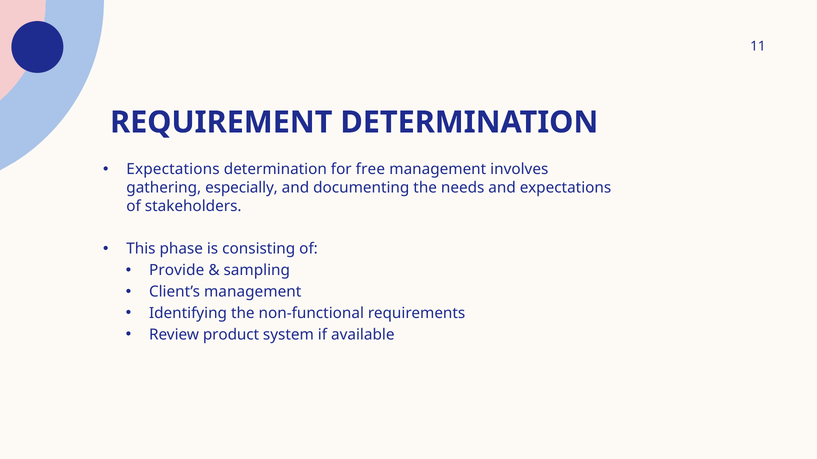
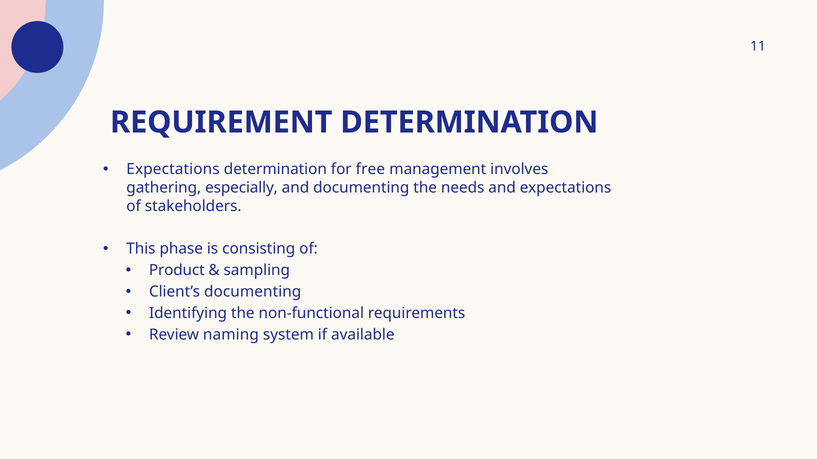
Provide: Provide -> Product (177, 271)
Client’s management: management -> documenting (253, 292)
product: product -> naming (231, 335)
